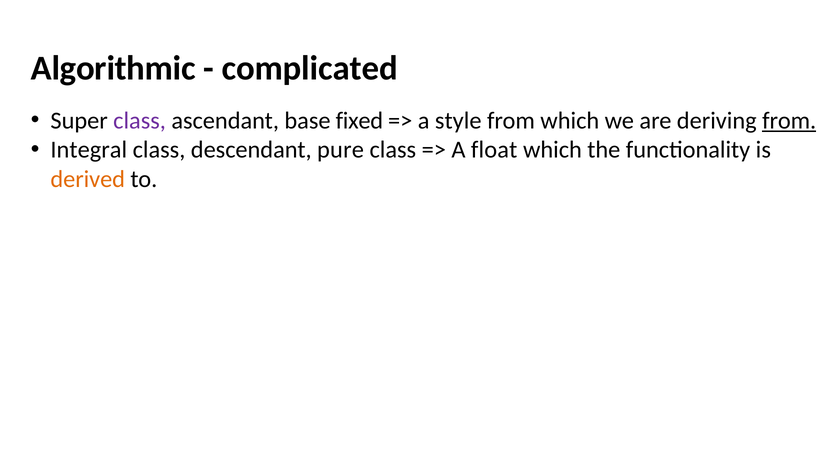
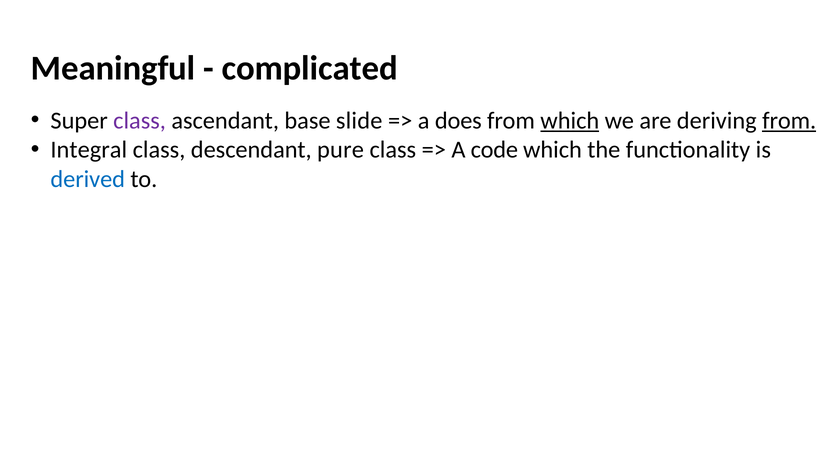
Algorithmic: Algorithmic -> Meaningful (113, 68)
fixed: fixed -> slide (359, 121)
style: style -> does (458, 121)
which underline: none -> present (570, 121)
float: float -> code (494, 150)
derived colour: orange -> blue (88, 179)
